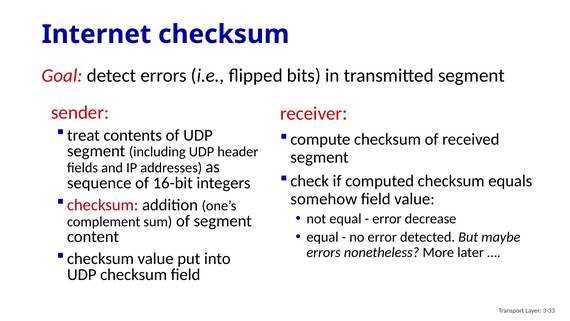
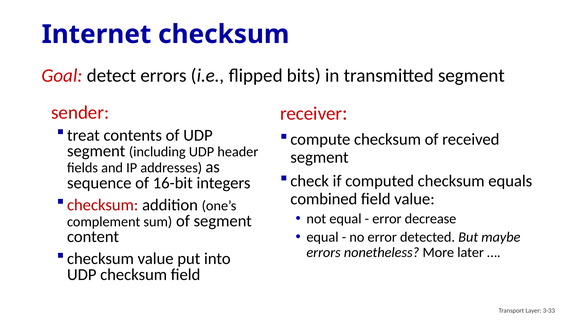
somehow: somehow -> combined (324, 199)
